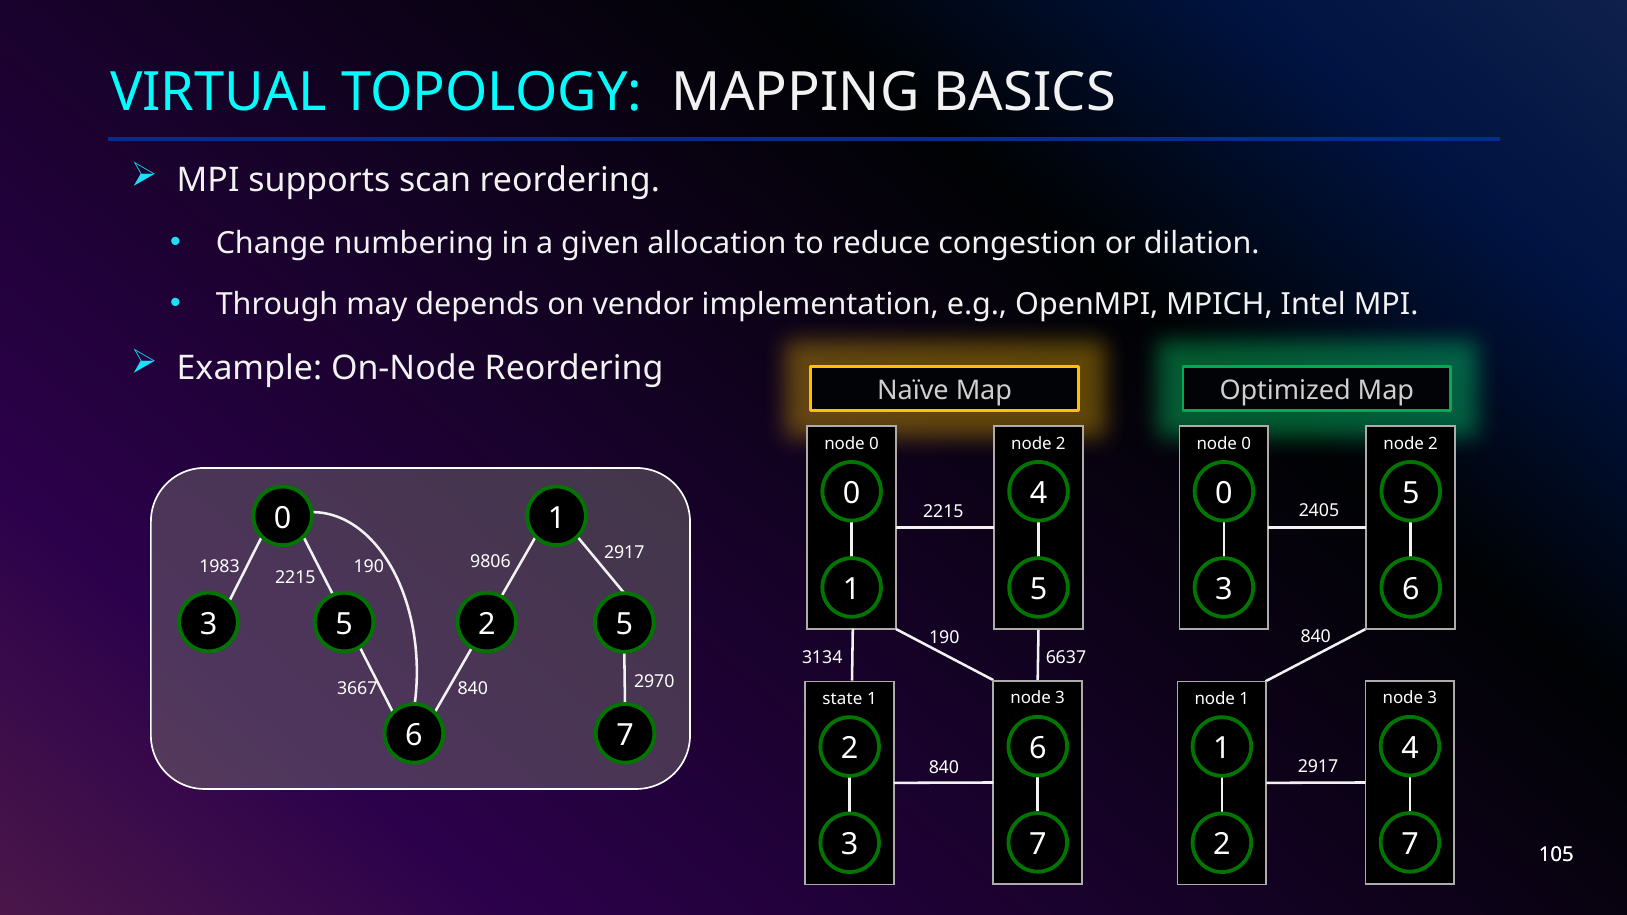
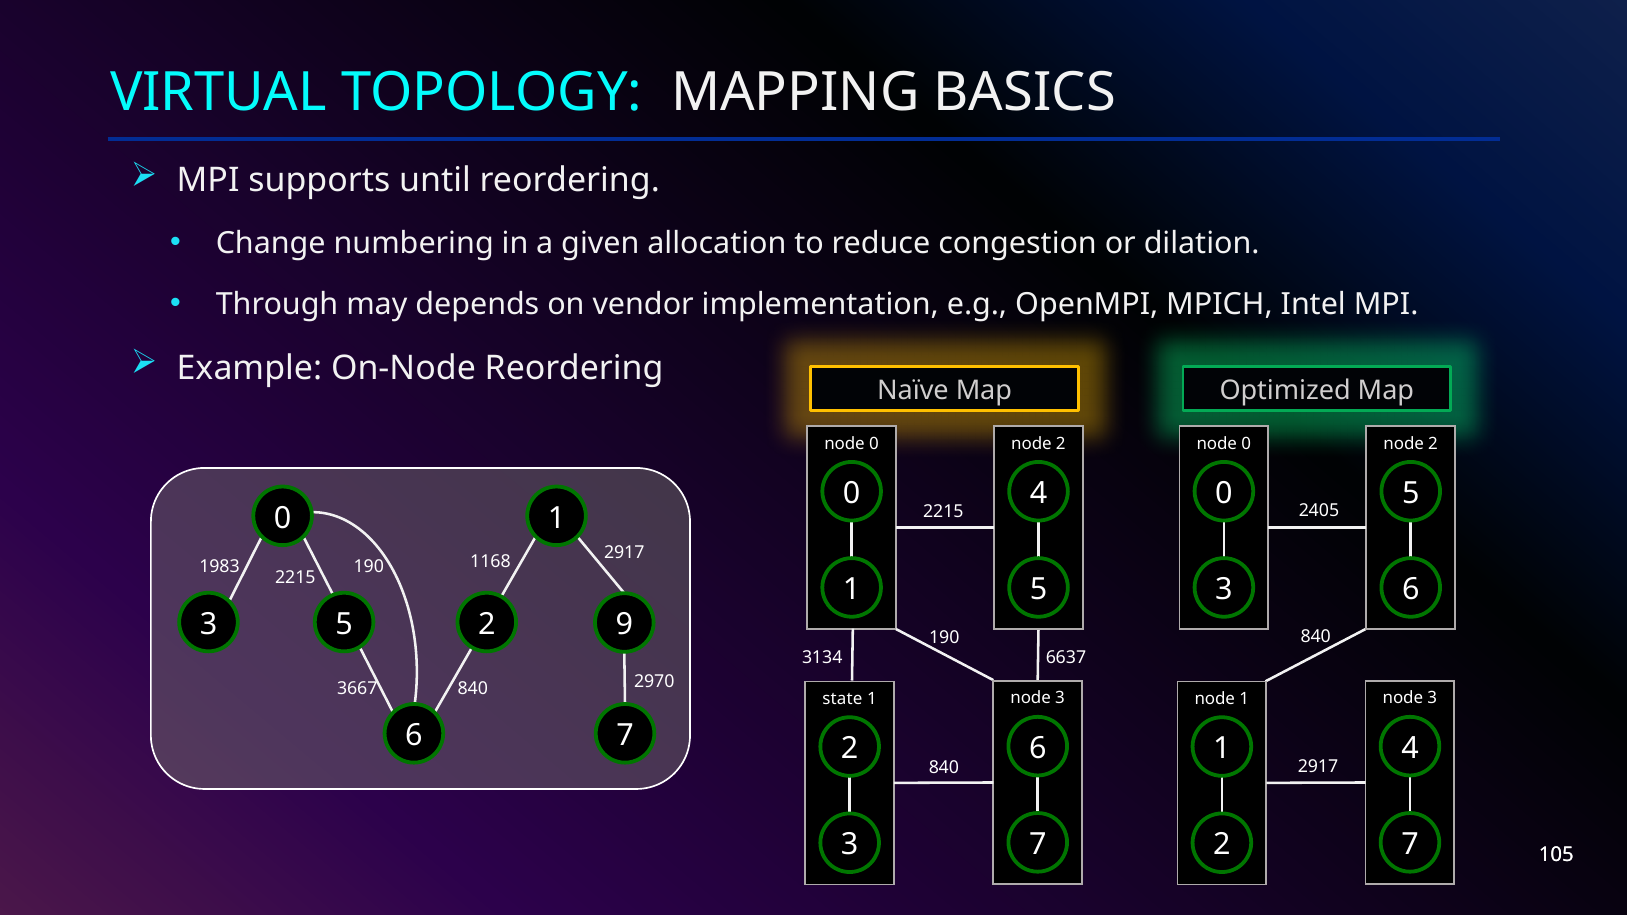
scan: scan -> until (435, 181)
9806: 9806 -> 1168 (490, 562)
3 5: 5 -> 9 (624, 625)
